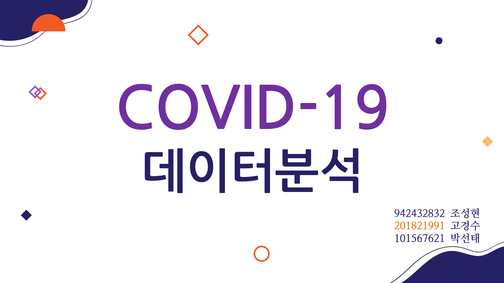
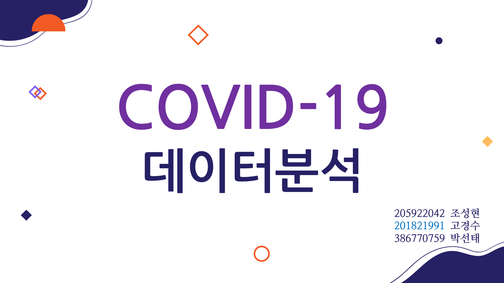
942432832: 942432832 -> 205922042 (420, 214)
201821991 colour: orange -> blue (420, 227)
101567621: 101567621 -> 386770759 (420, 239)
